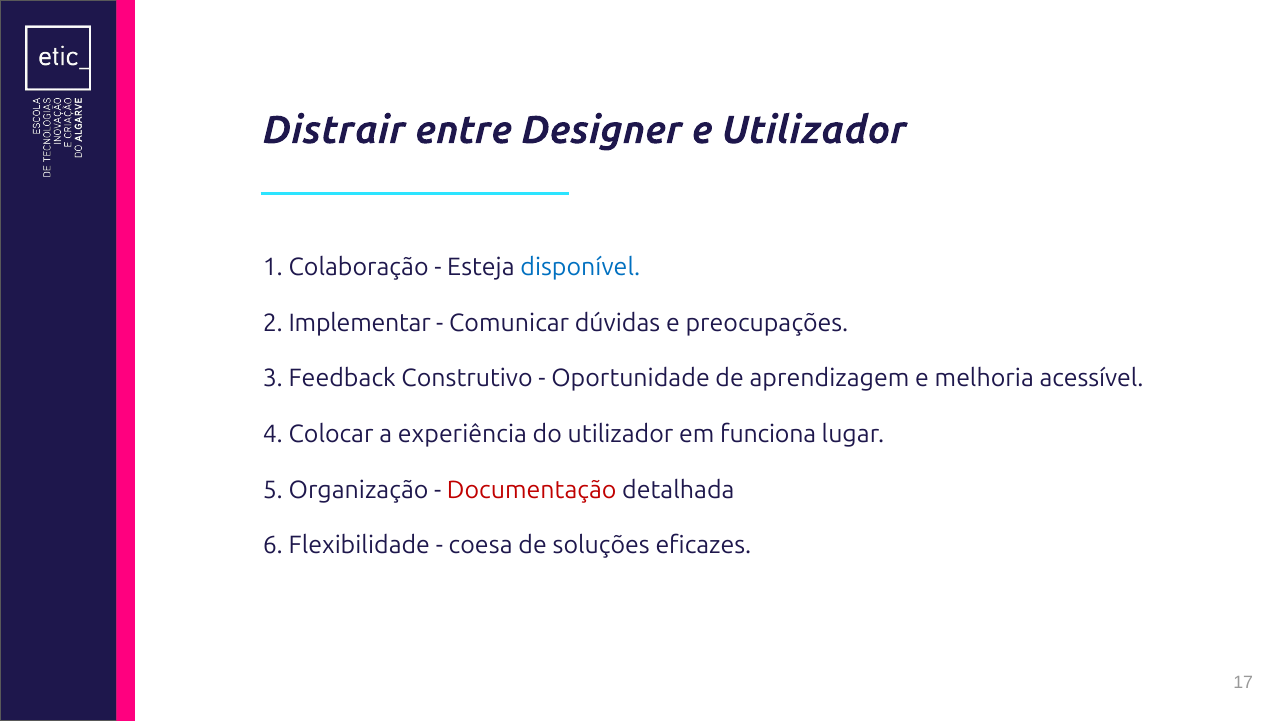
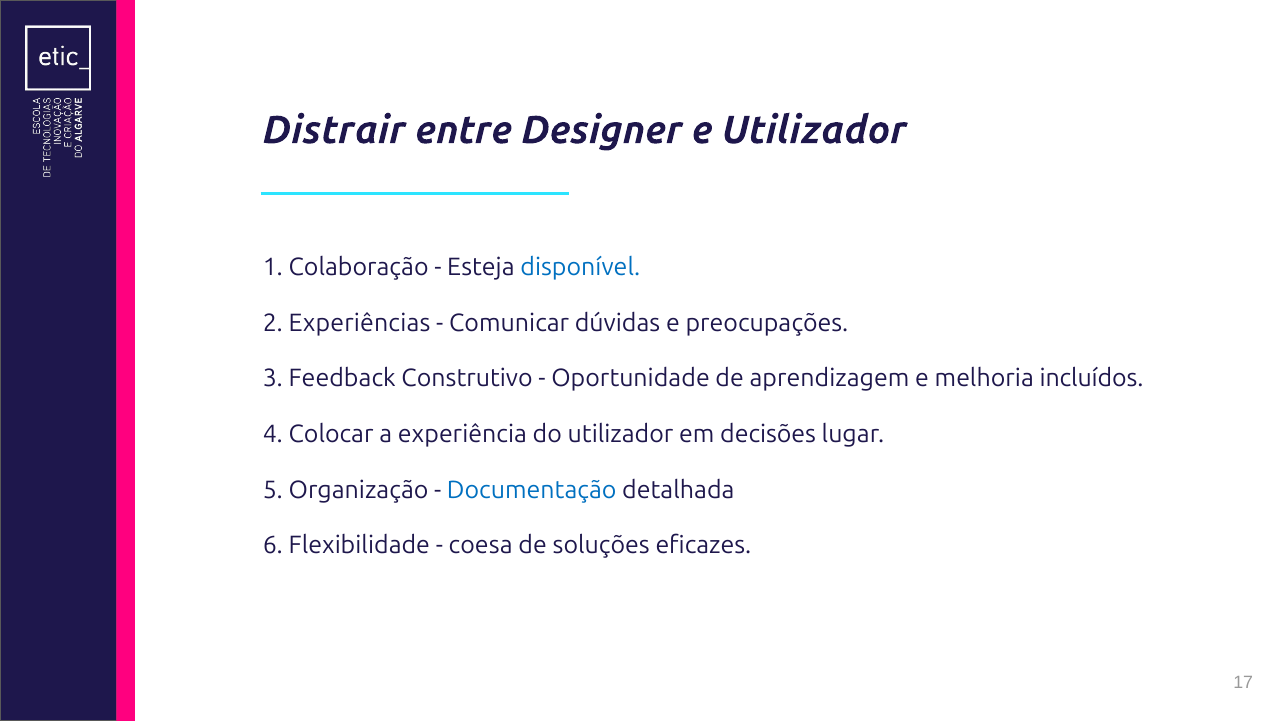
Implementar: Implementar -> Experiências (359, 323)
acessível: acessível -> incluídos (1092, 379)
funciona: funciona -> decisões (768, 435)
Documentação colour: red -> blue (532, 491)
